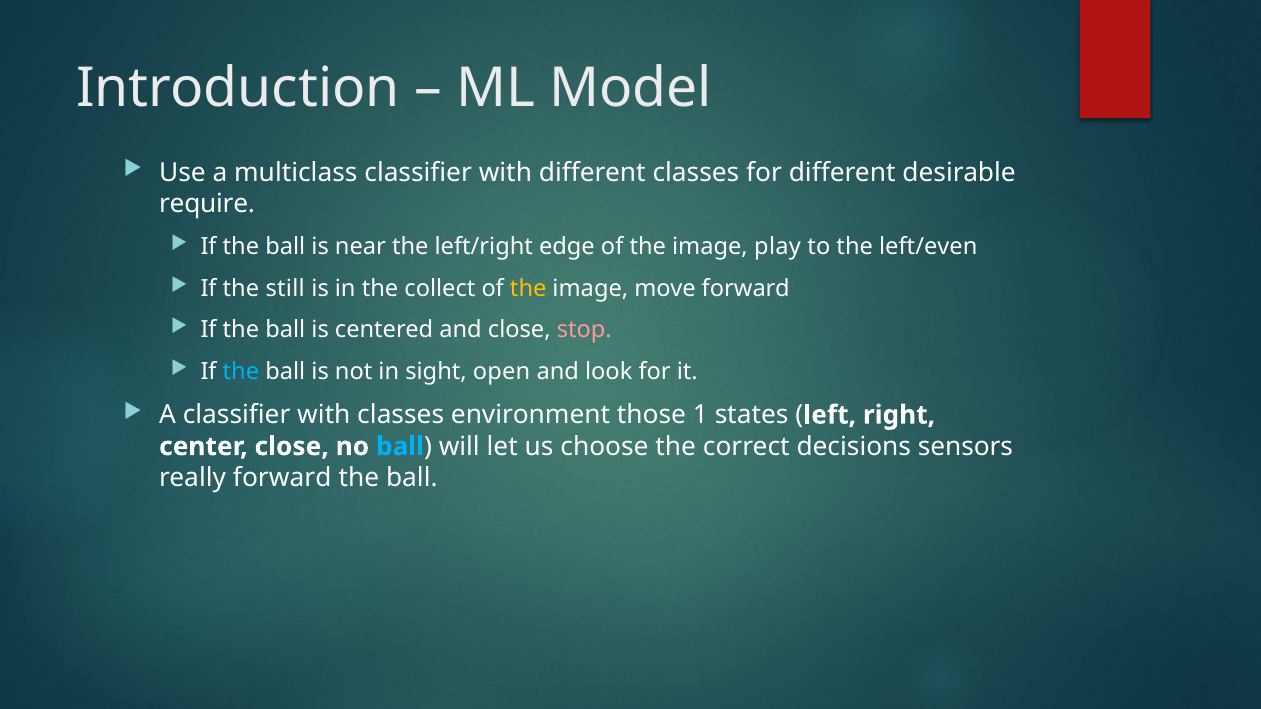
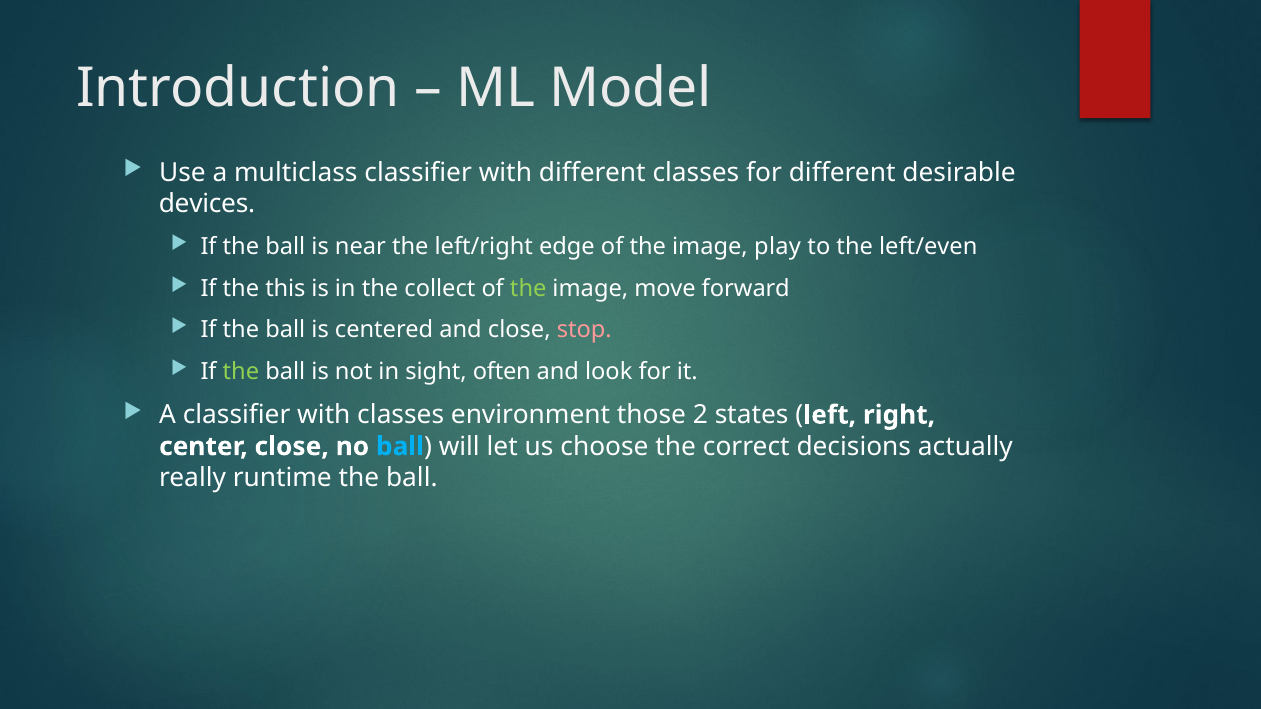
require: require -> devices (207, 204)
still: still -> this (285, 289)
the colour: yellow -> light green (528, 289)
the colour: light blue -> light green (241, 372)
open: open -> often (502, 372)
1: 1 -> 2 (700, 415)
sensors: sensors -> actually (965, 447)
really forward: forward -> runtime (282, 478)
